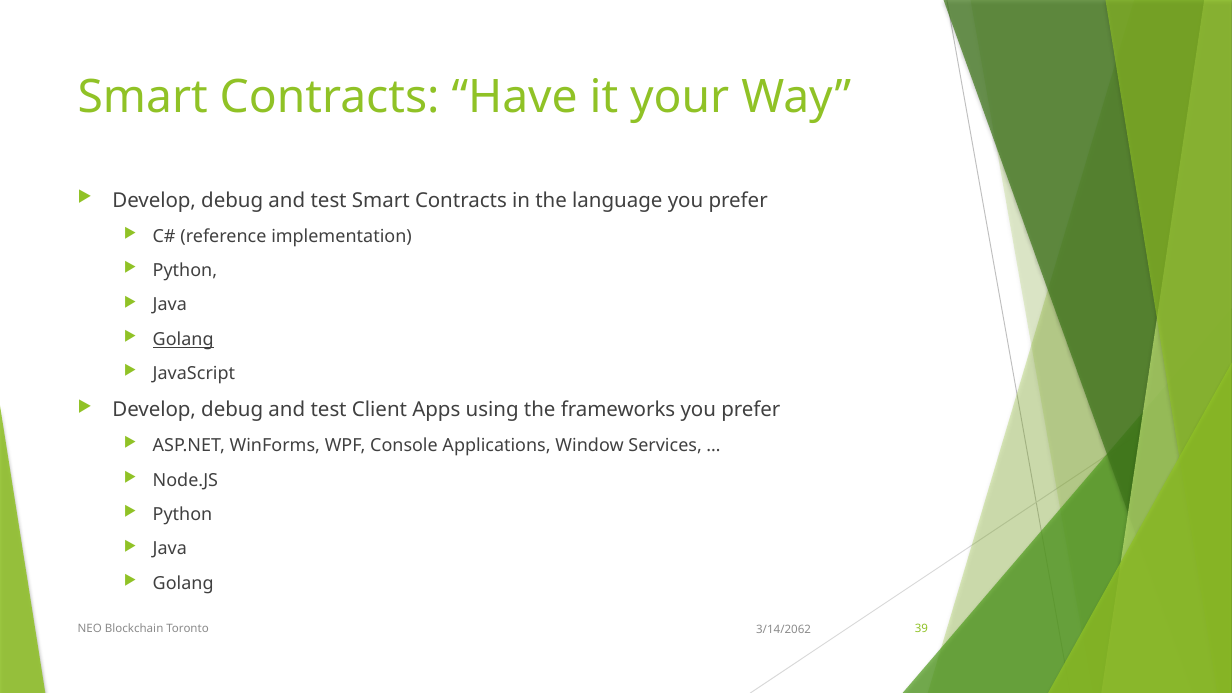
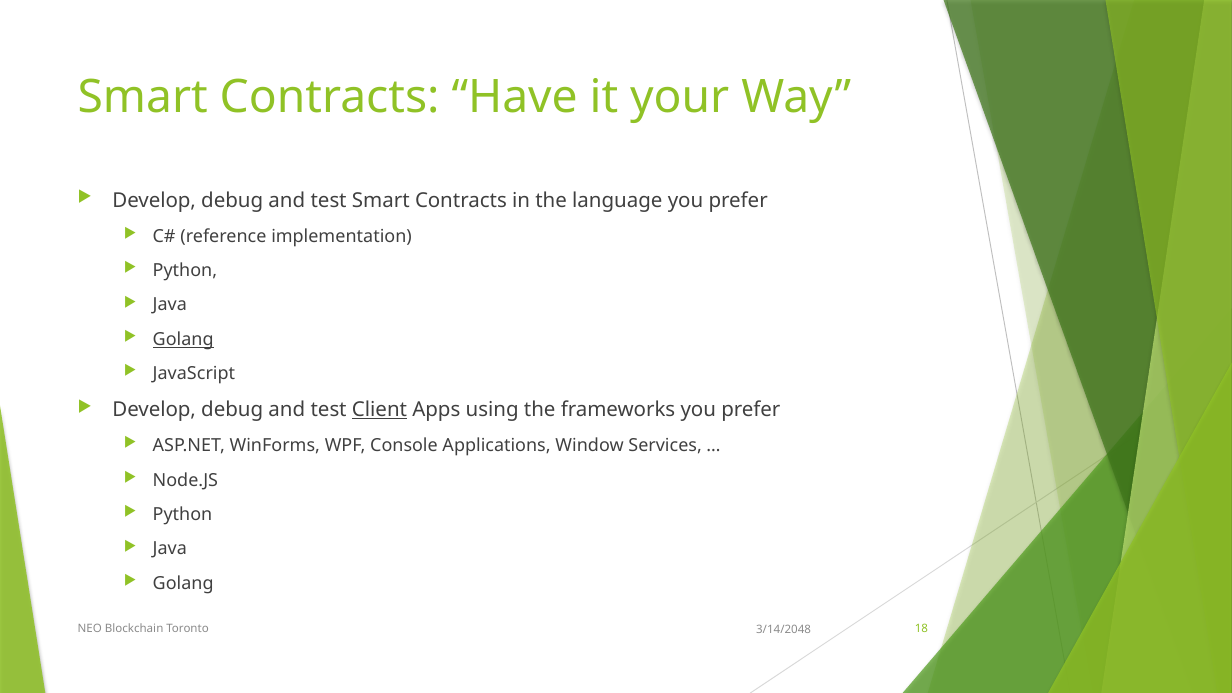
Client underline: none -> present (380, 410)
39: 39 -> 18 (921, 629)
3/14/2062: 3/14/2062 -> 3/14/2048 (784, 630)
